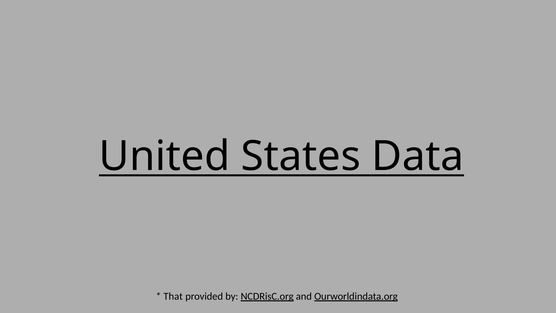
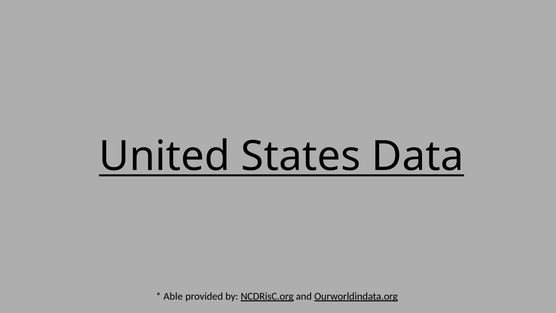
That: That -> Able (173, 296)
